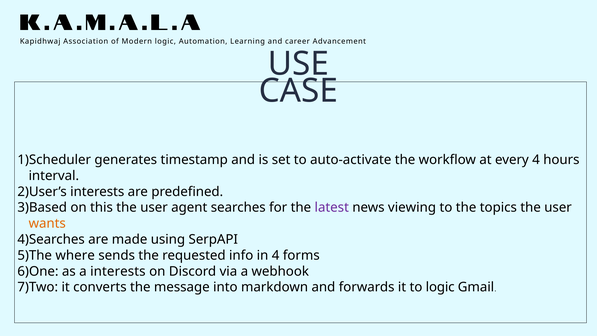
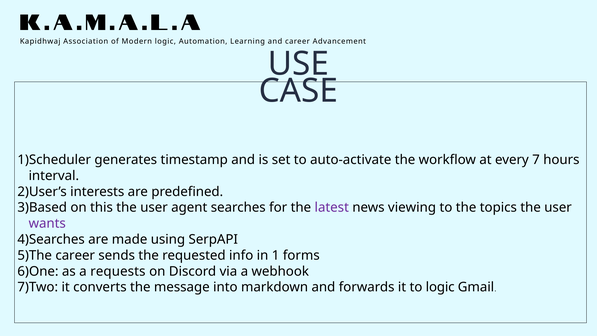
every 4: 4 -> 7 (536, 160)
wants colour: orange -> purple (47, 223)
where: where -> career (75, 255)
in 4: 4 -> 1 (276, 255)
a interests: interests -> requests (118, 271)
